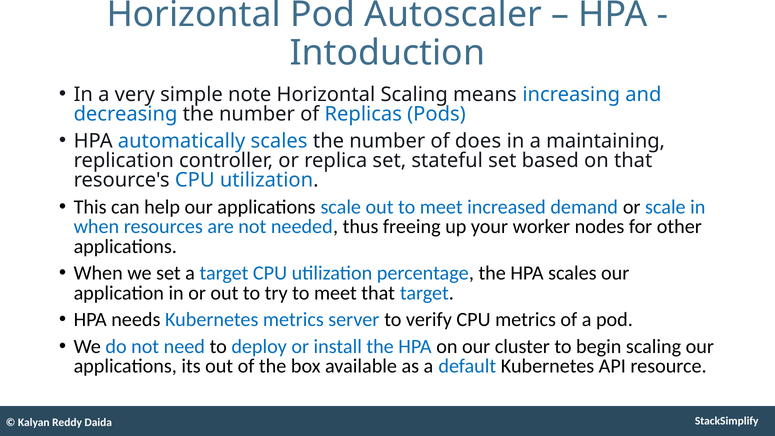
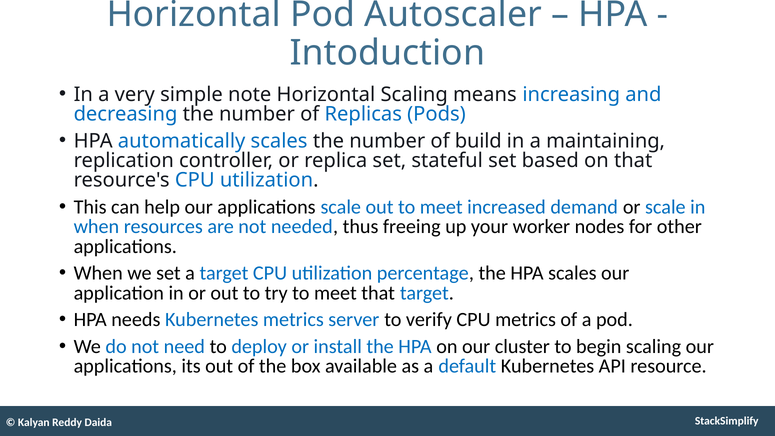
does: does -> build (478, 141)
